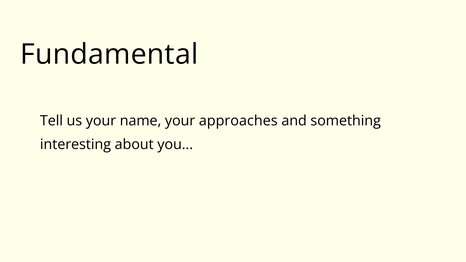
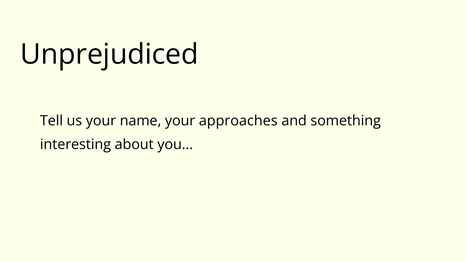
Fundamental: Fundamental -> Unprejudiced (109, 55)
